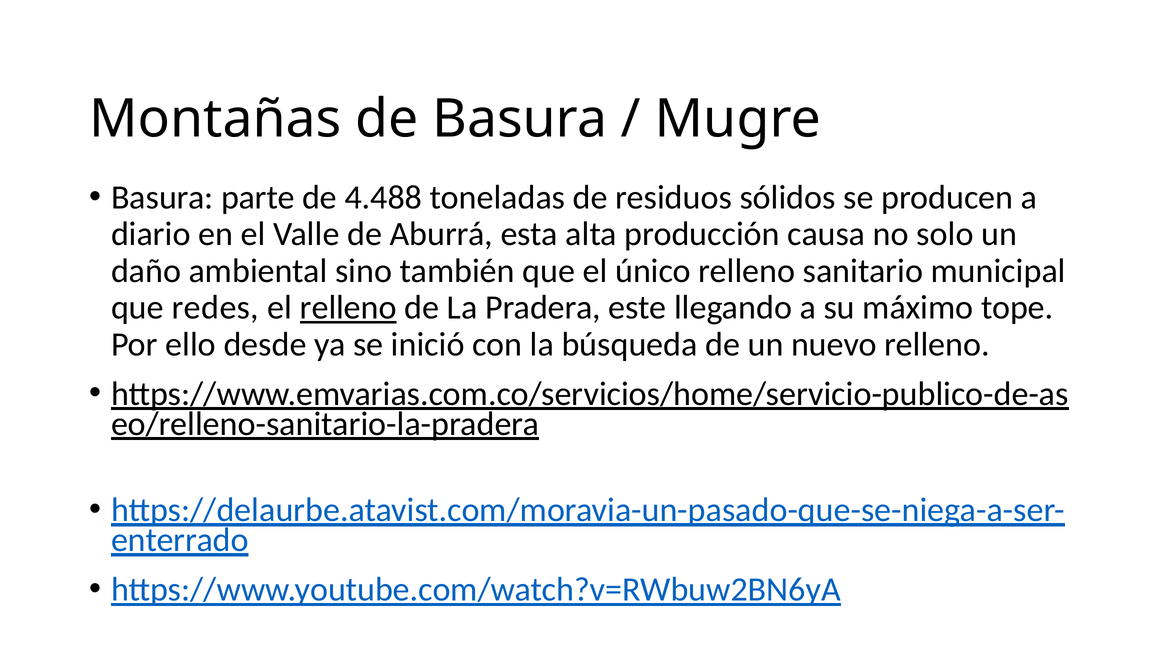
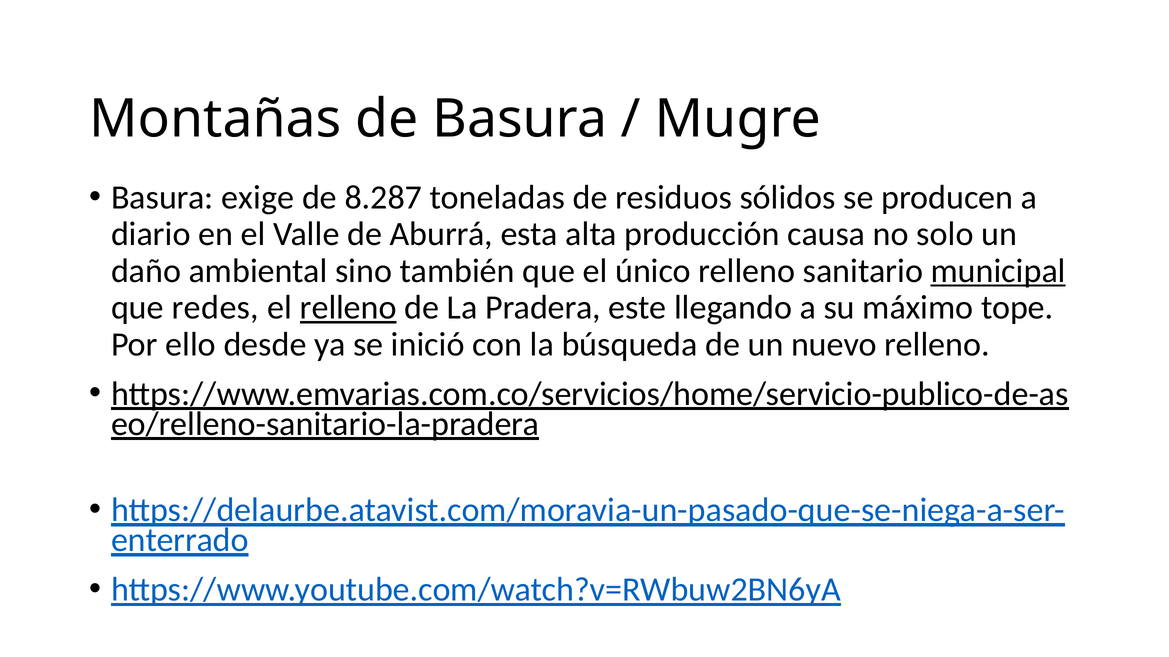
parte: parte -> exige (258, 198)
4.488: 4.488 -> 8.287 (383, 198)
municipal underline: none -> present (998, 271)
